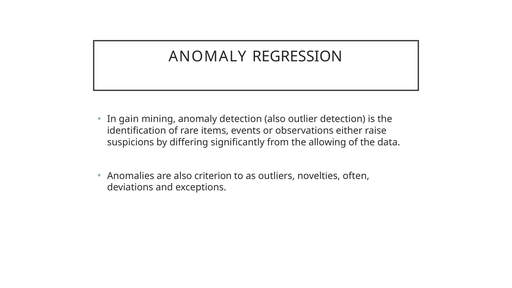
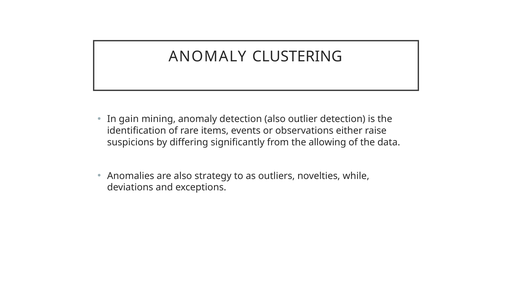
REGRESSION: REGRESSION -> CLUSTERING (297, 56)
criterion: criterion -> strategy (213, 176)
often: often -> while (356, 176)
